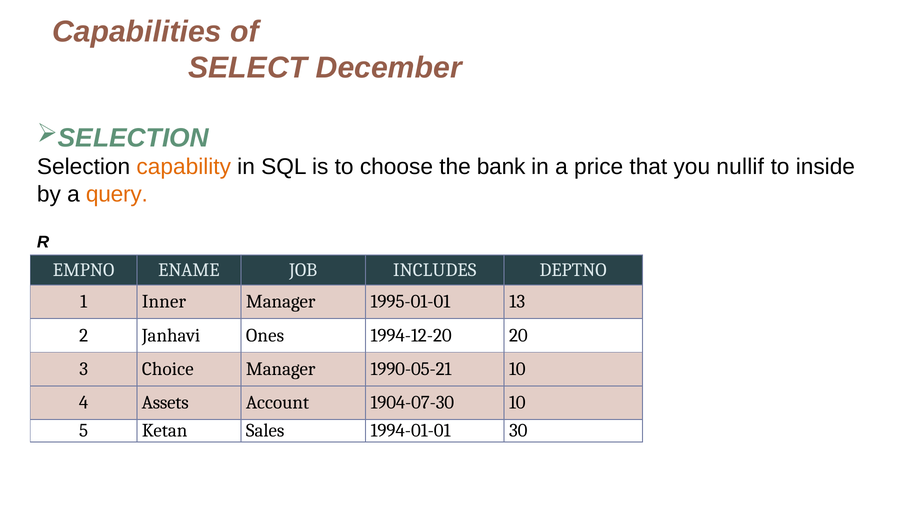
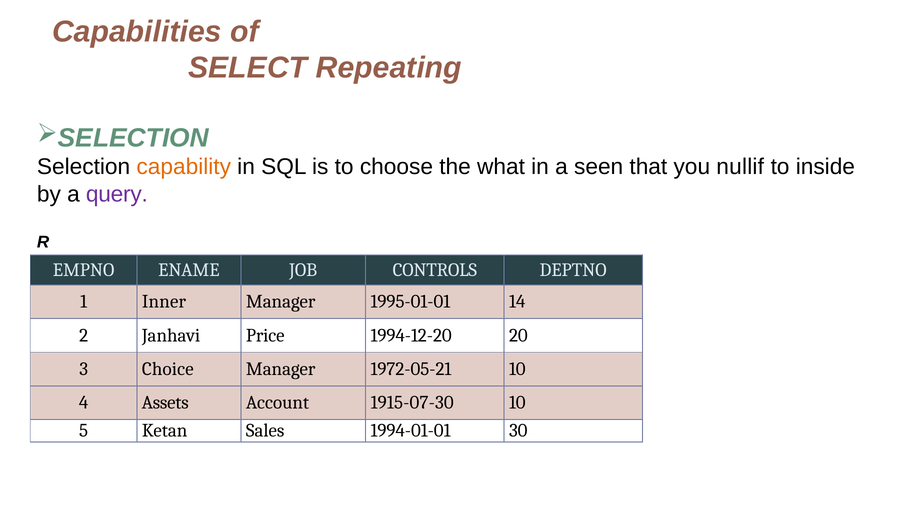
December: December -> Repeating (389, 68)
bank: bank -> what (501, 167)
price: price -> seen (599, 167)
query colour: orange -> purple (117, 194)
INCLUDES: INCLUDES -> CONTROLS (435, 270)
13: 13 -> 14 (517, 302)
Ones: Ones -> Price (265, 335)
1990-05-21: 1990-05-21 -> 1972-05-21 (411, 369)
1904-07-30: 1904-07-30 -> 1915-07-30 (412, 403)
